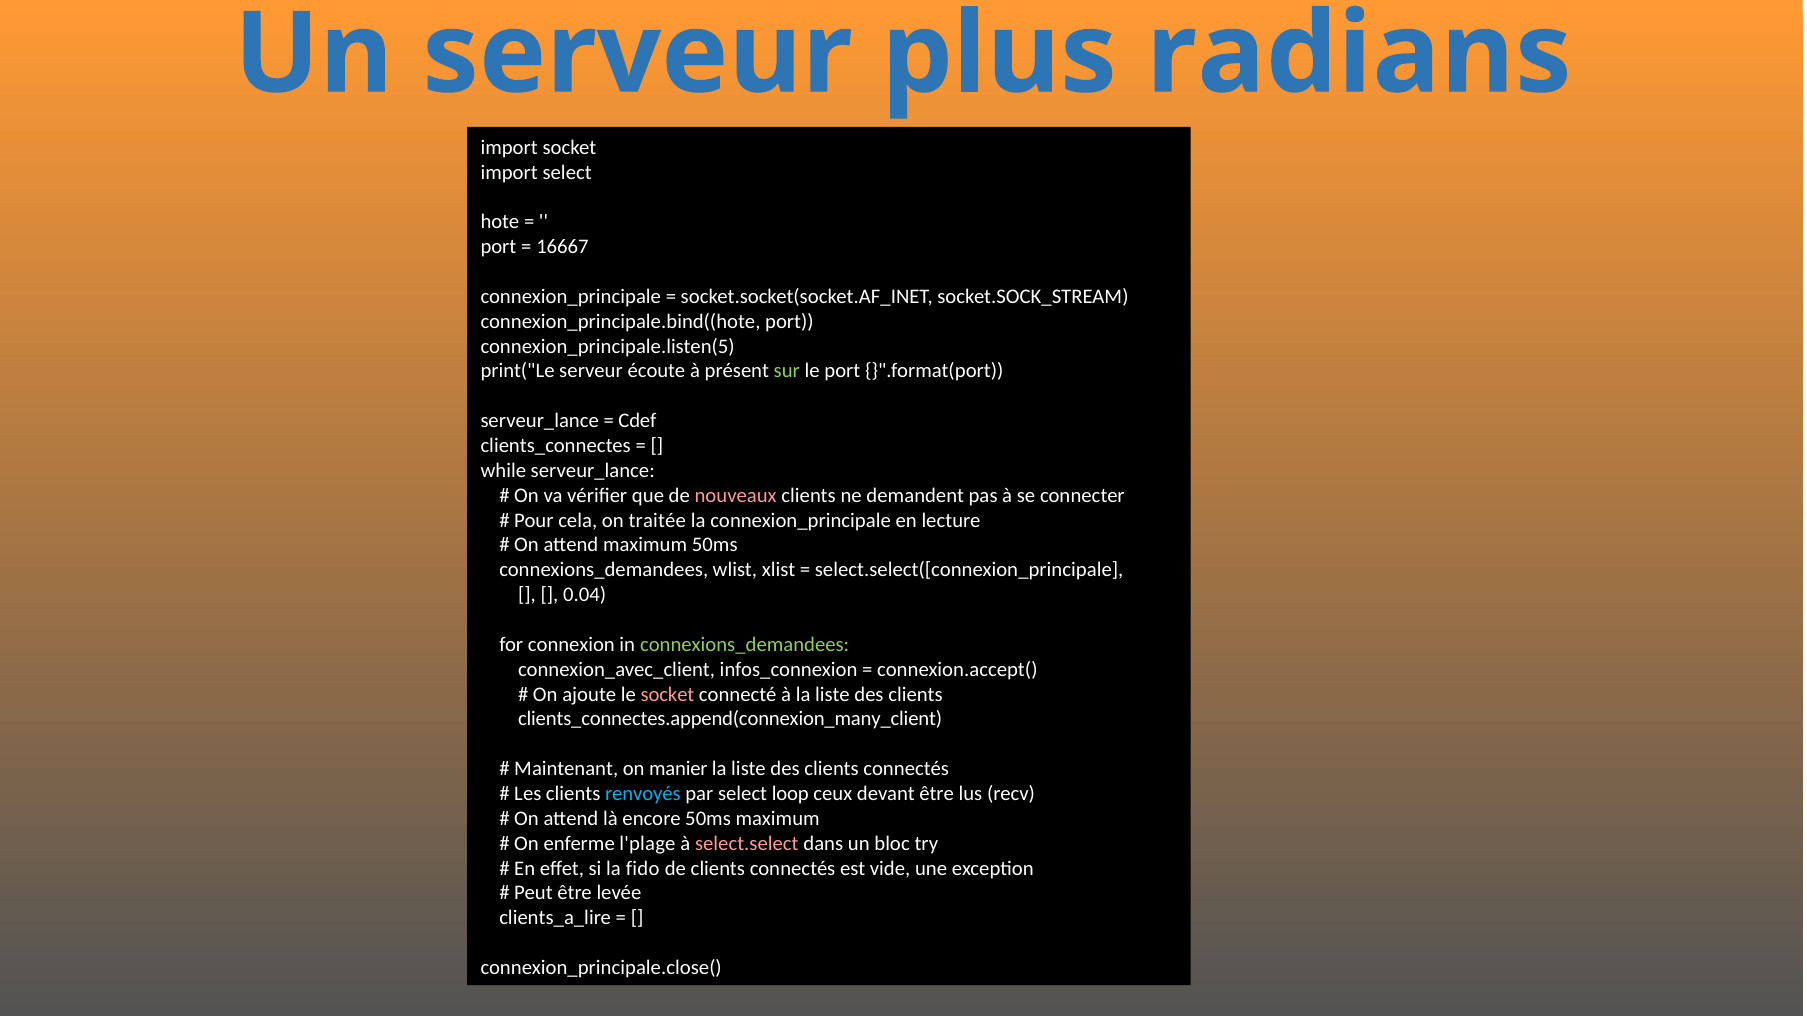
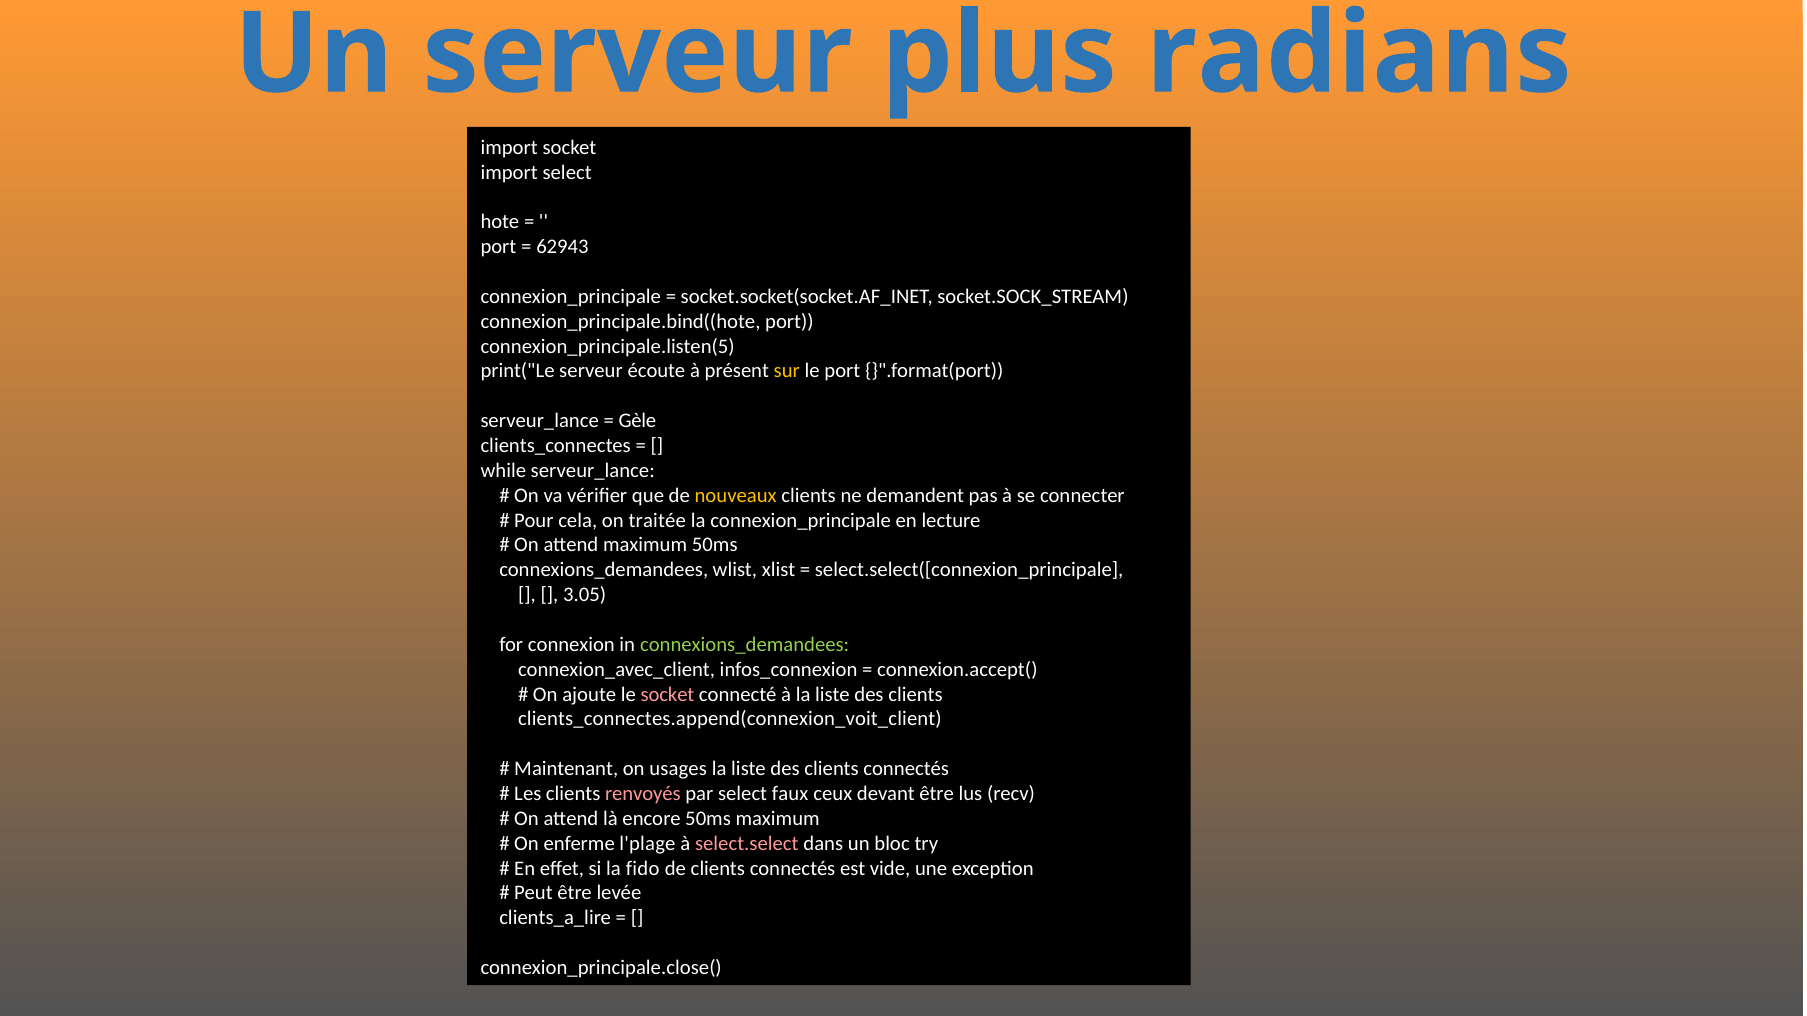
16667: 16667 -> 62943 (562, 247)
sur colour: light green -> yellow (787, 371)
Cdef: Cdef -> Gèle (637, 421)
nouveaux colour: pink -> yellow (736, 496)
0.04: 0.04 -> 3.05 (585, 595)
clients_connectes.append(connexion_many_client: clients_connectes.append(connexion_many_client -> clients_connectes.append(connexion_voit_client (730, 719)
manier: manier -> usages (678, 769)
renvoyés colour: light blue -> pink (643, 794)
loop: loop -> faux (790, 794)
